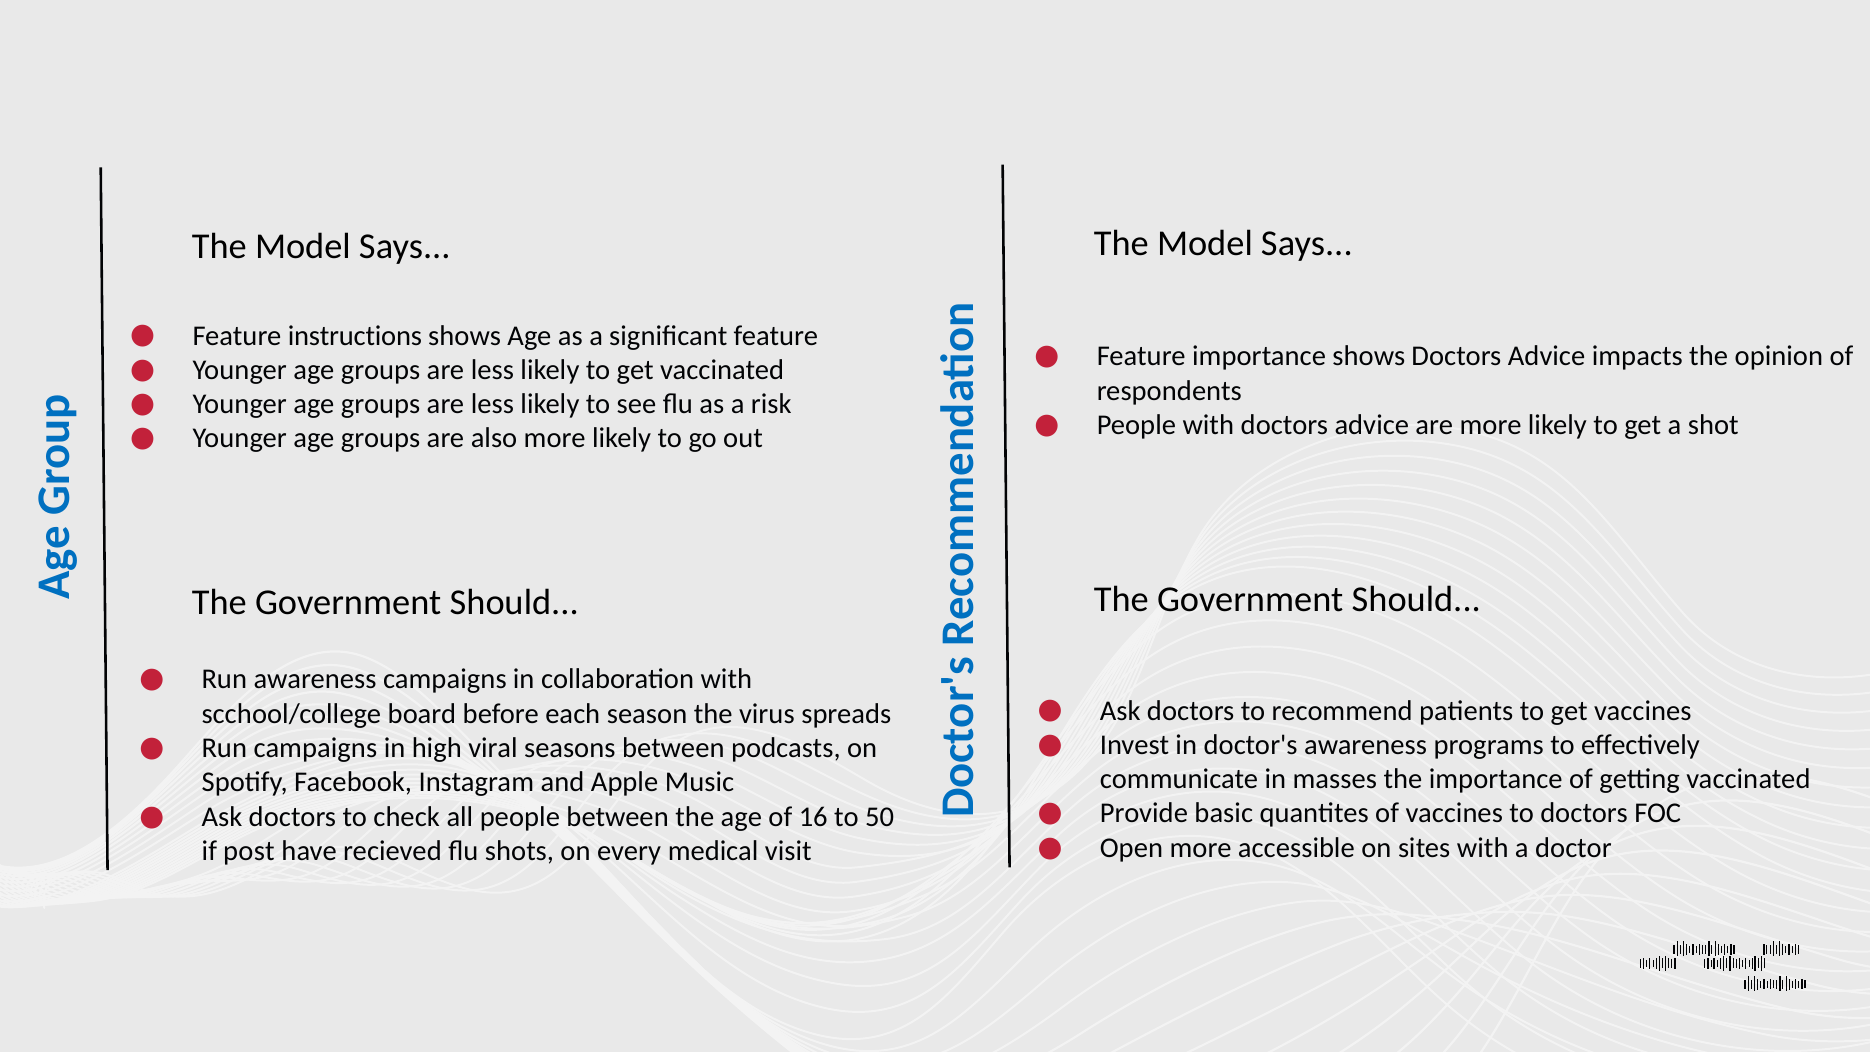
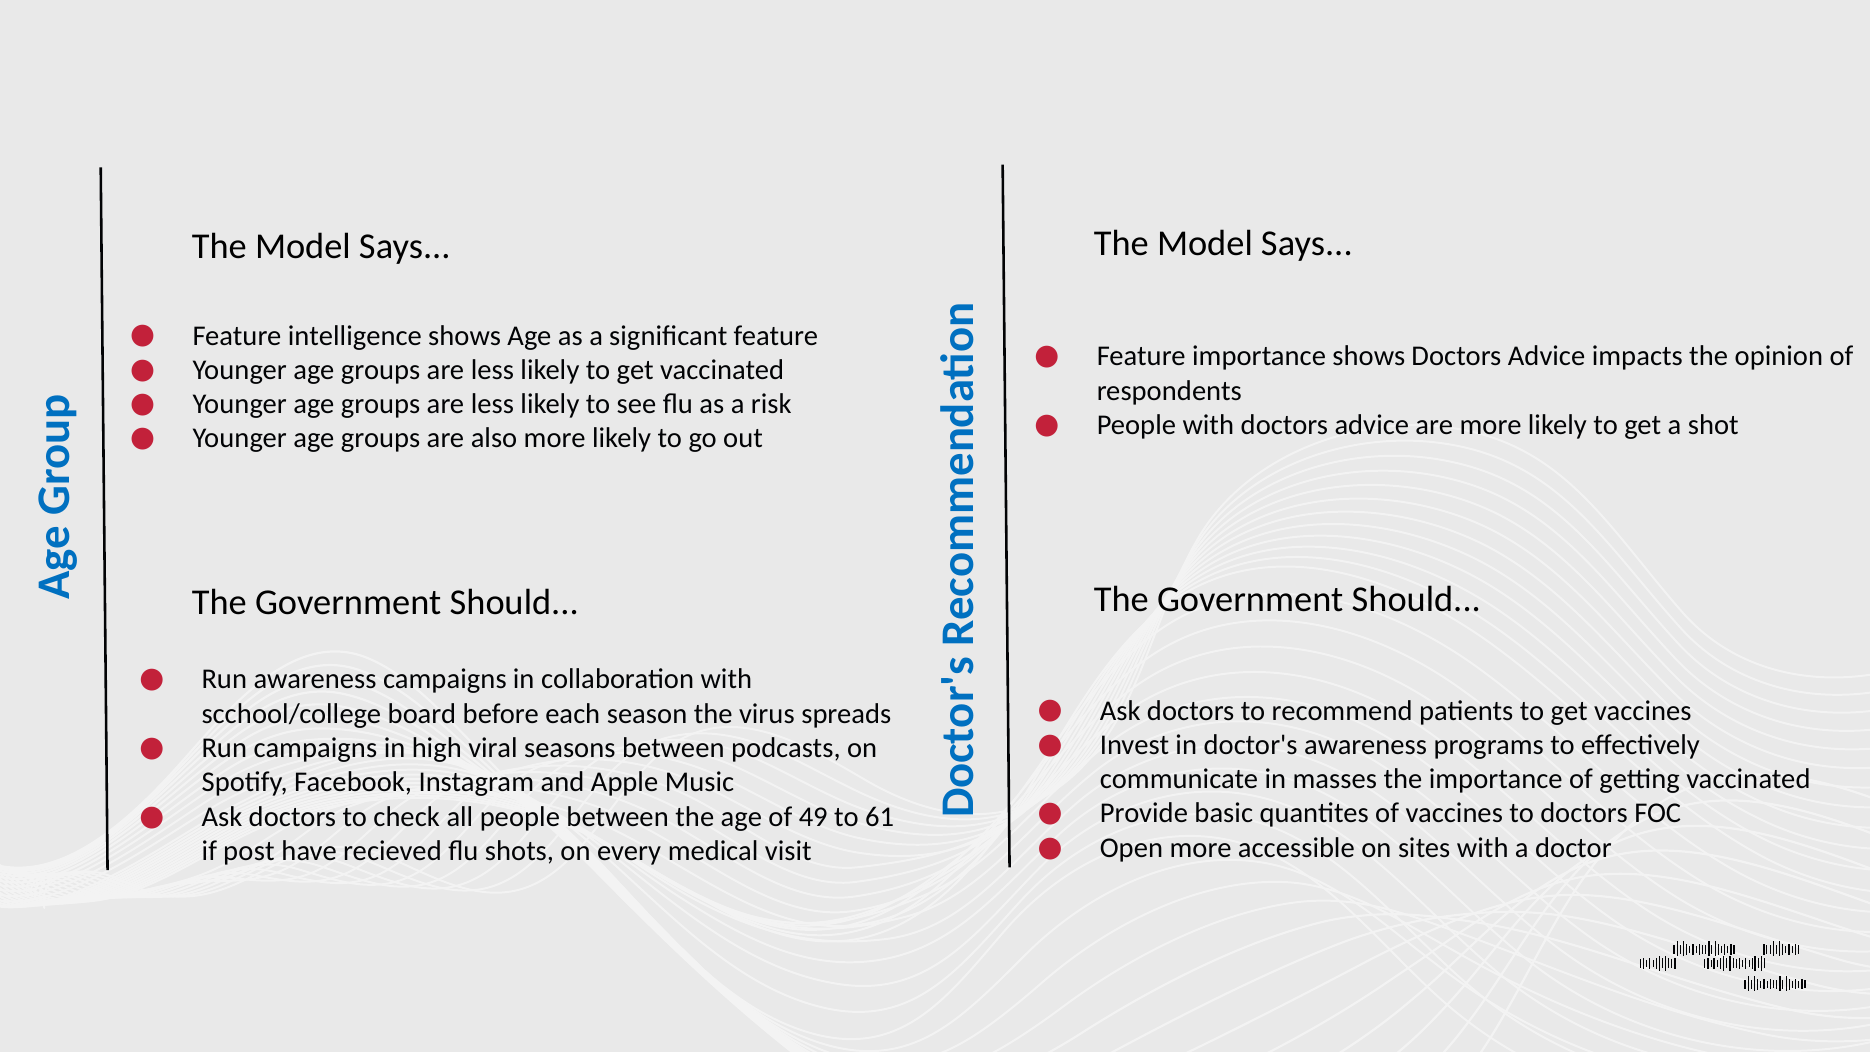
instructions: instructions -> intelligence (355, 336)
16: 16 -> 49 (813, 817)
50: 50 -> 61 (880, 817)
